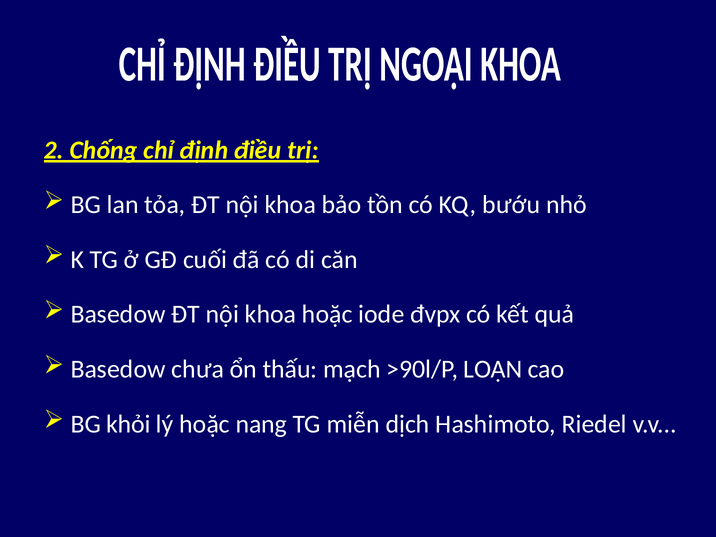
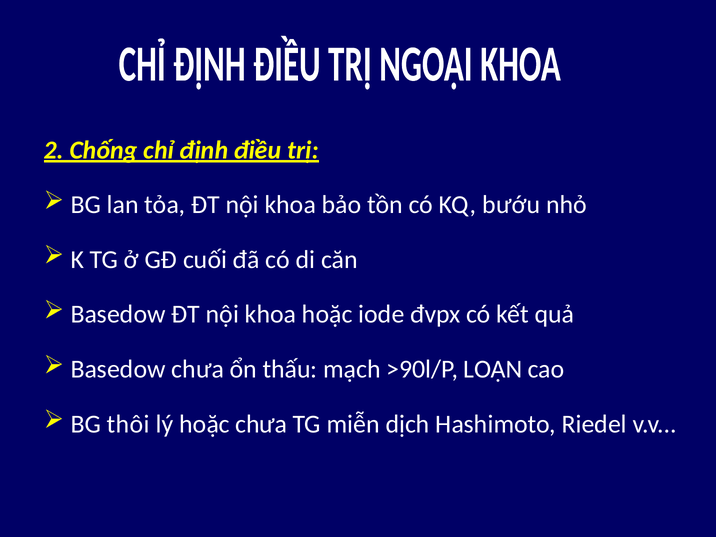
khỏi: khỏi -> thôi (128, 424)
hoặc nang: nang -> chưa (261, 424)
